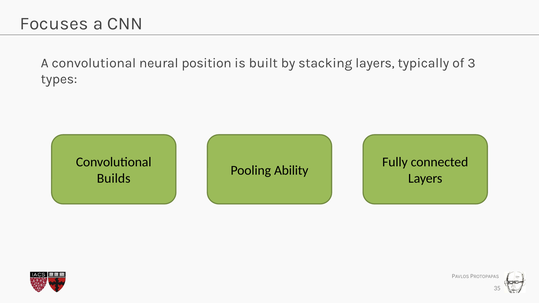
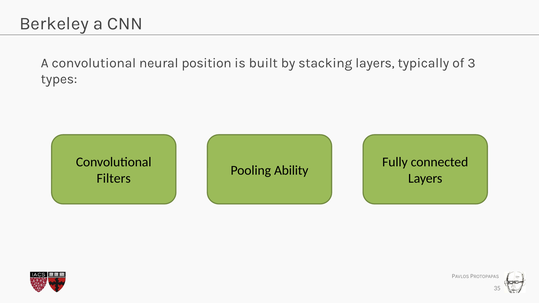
Focuses: Focuses -> Berkeley (54, 24)
Builds: Builds -> Filters (114, 178)
